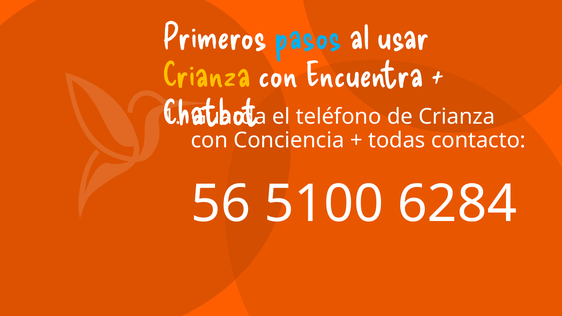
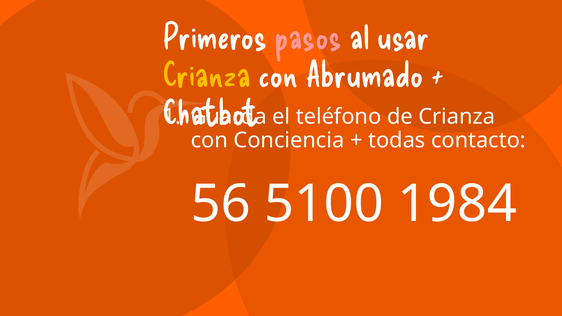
pasos colour: light blue -> pink (308, 38)
Encuentra: Encuentra -> Abrumado (365, 76)
6284: 6284 -> 1984 (457, 204)
